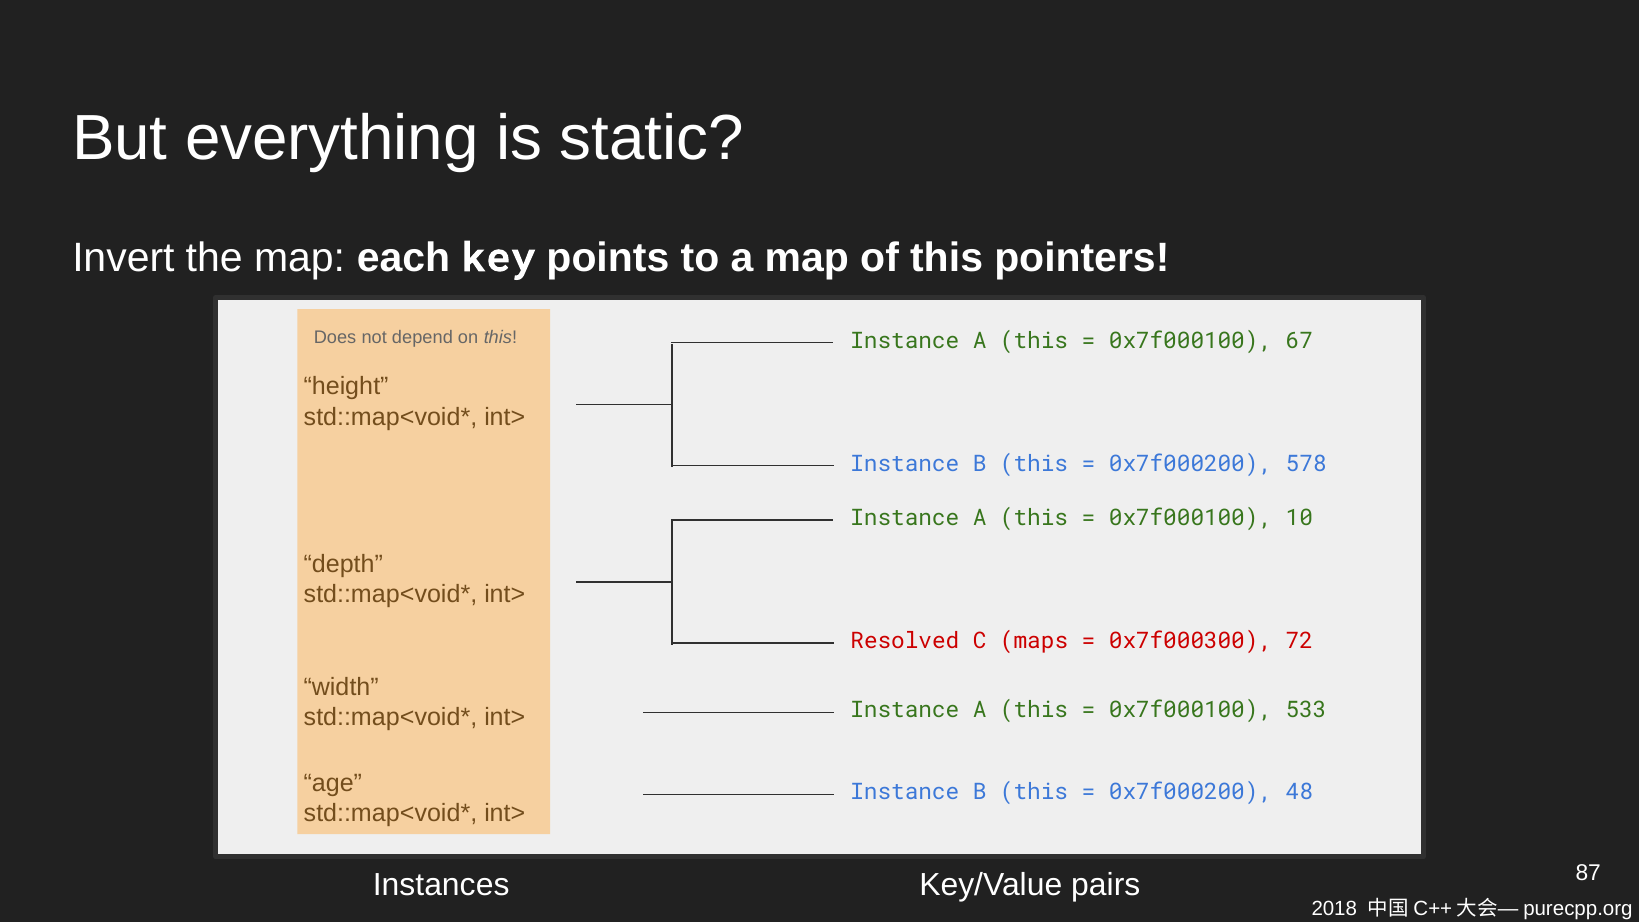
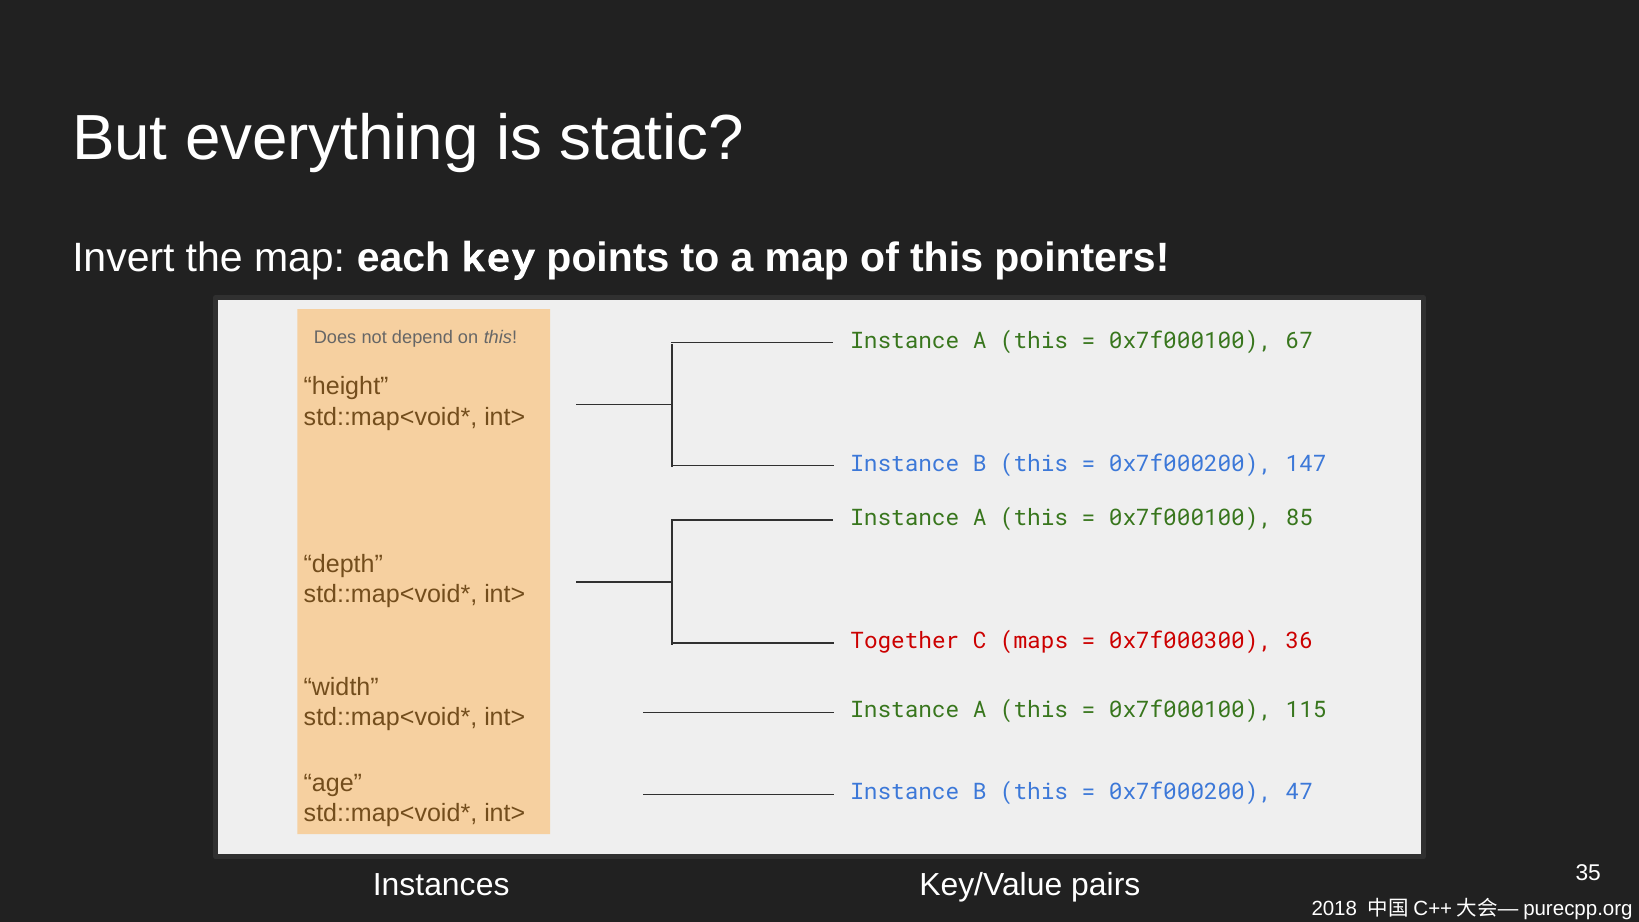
578: 578 -> 147 (1306, 464)
10: 10 -> 85 (1299, 518)
Resolved: Resolved -> Together (905, 641)
72: 72 -> 36 (1299, 641)
533: 533 -> 115 (1306, 710)
48: 48 -> 47 (1299, 791)
87: 87 -> 35 (1588, 873)
